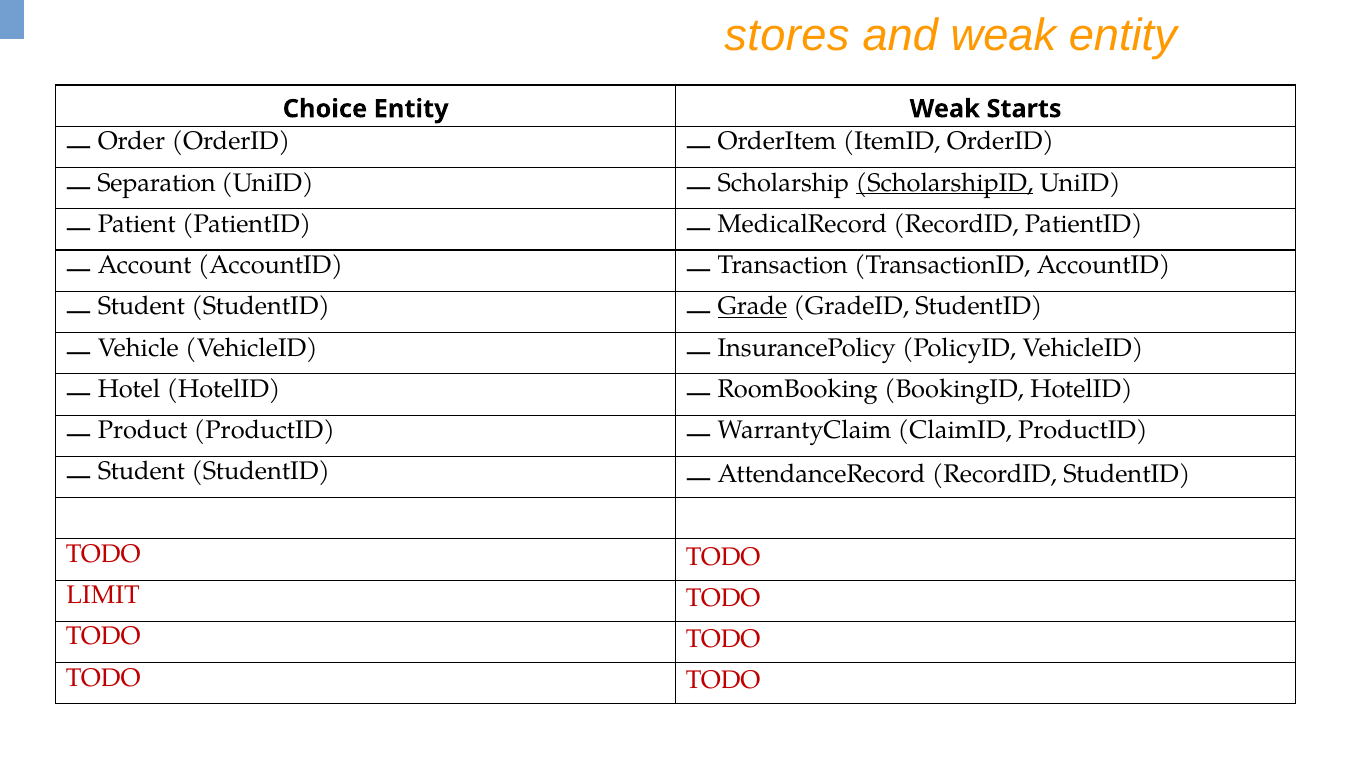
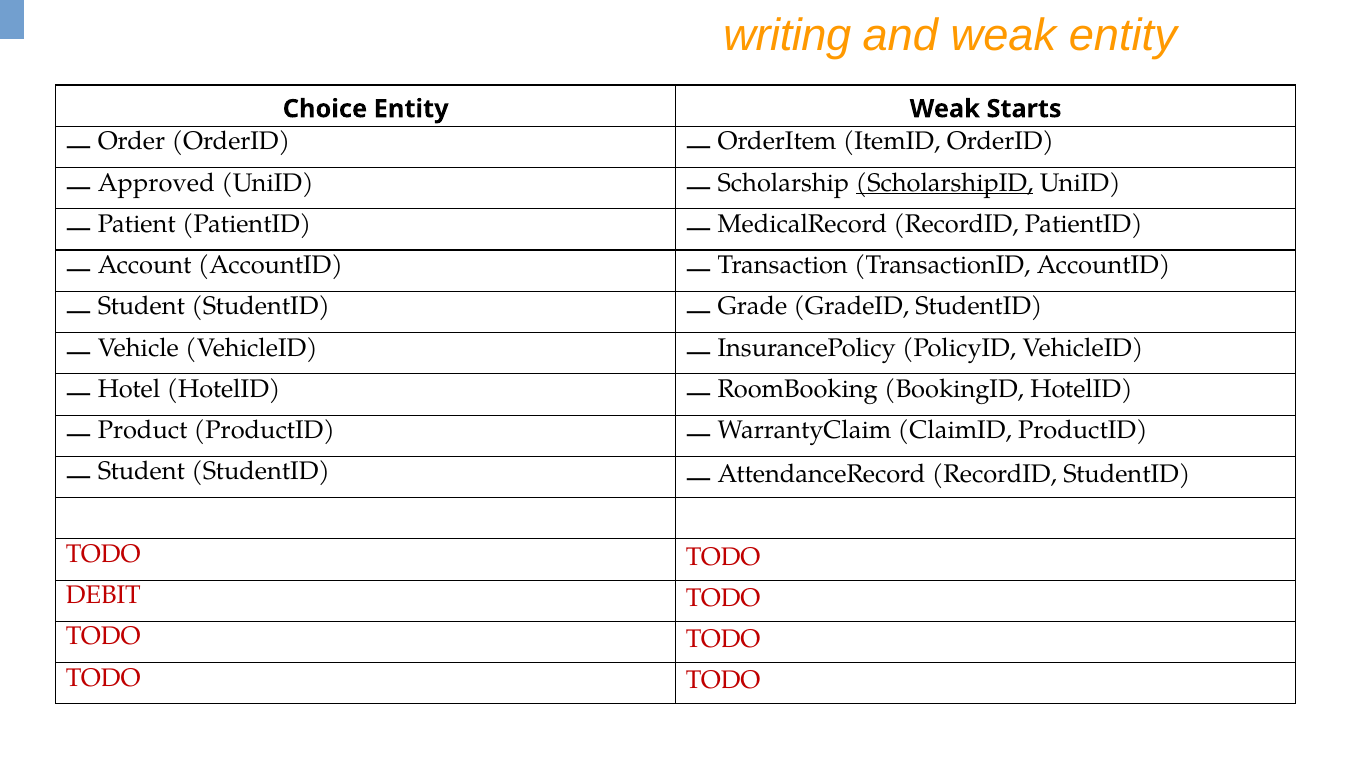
stores: stores -> writing (787, 35)
Separation: Separation -> Approved (156, 183)
Grade underline: present -> none (752, 307)
LIMIT: LIMIT -> DEBIT (103, 596)
